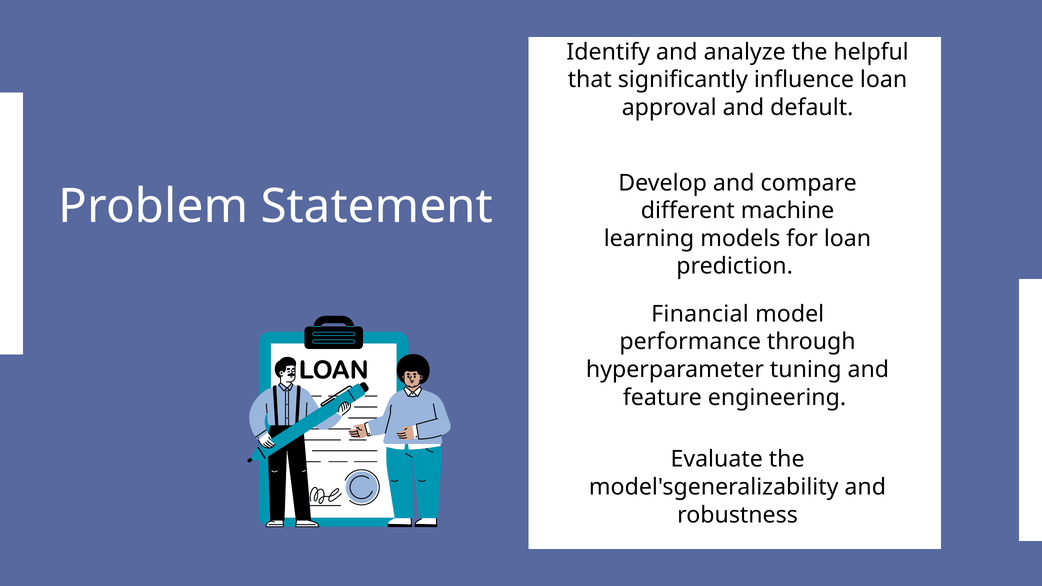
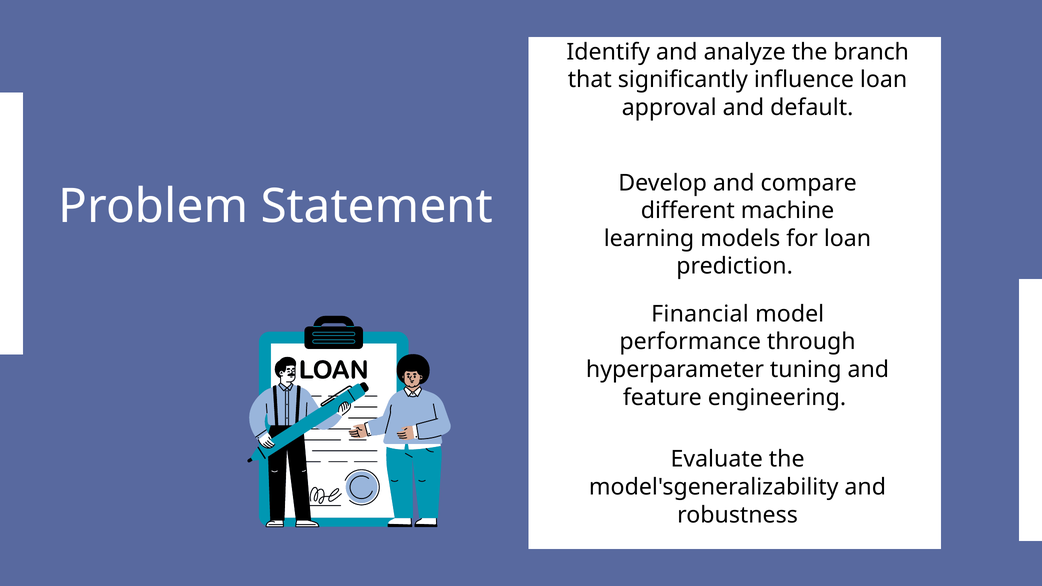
helpful: helpful -> branch (871, 52)
